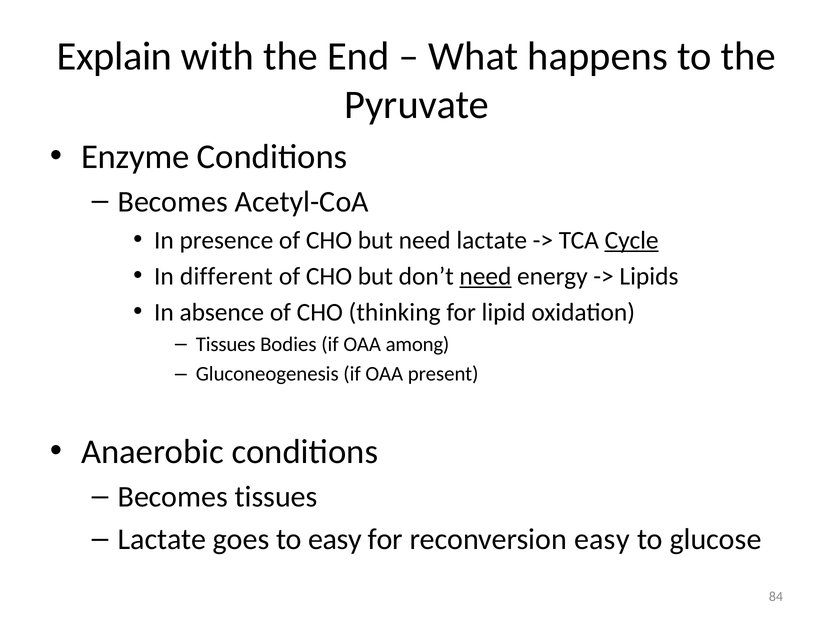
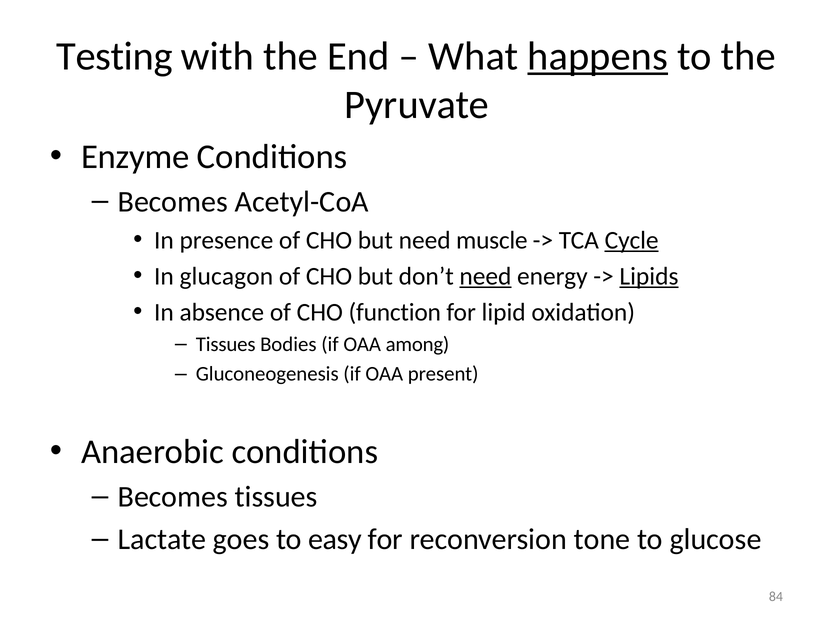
Explain: Explain -> Testing (114, 56)
happens underline: none -> present (598, 56)
need lactate: lactate -> muscle (492, 240)
different: different -> glucagon (226, 276)
Lipids underline: none -> present (649, 276)
thinking: thinking -> function (395, 312)
reconversion easy: easy -> tone (602, 539)
